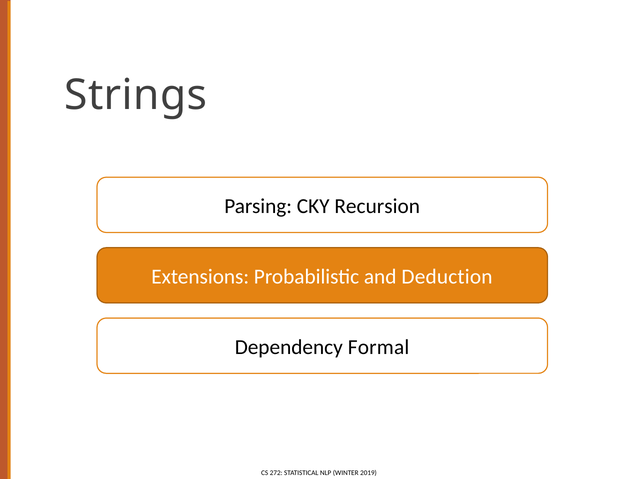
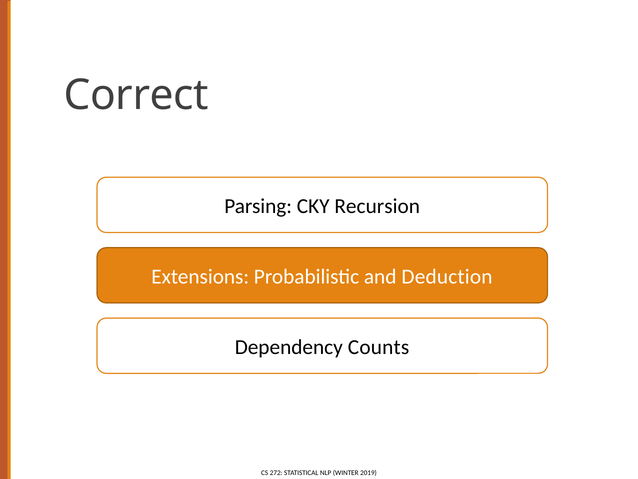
Strings: Strings -> Correct (136, 95)
Formal: Formal -> Counts (379, 347)
